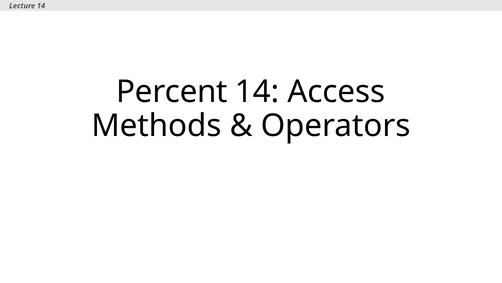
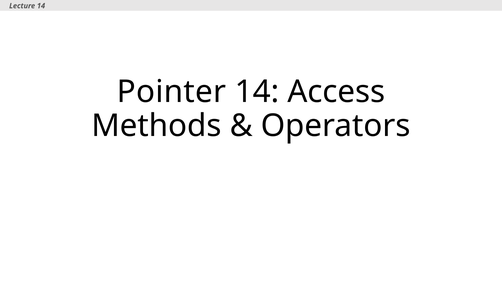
Percent: Percent -> Pointer (172, 92)
